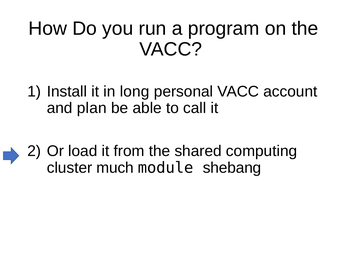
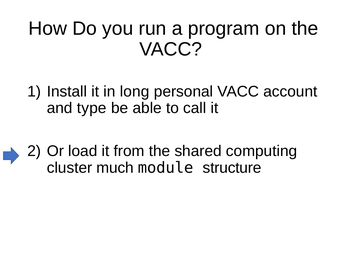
plan: plan -> type (92, 108)
shebang: shebang -> structure (232, 168)
